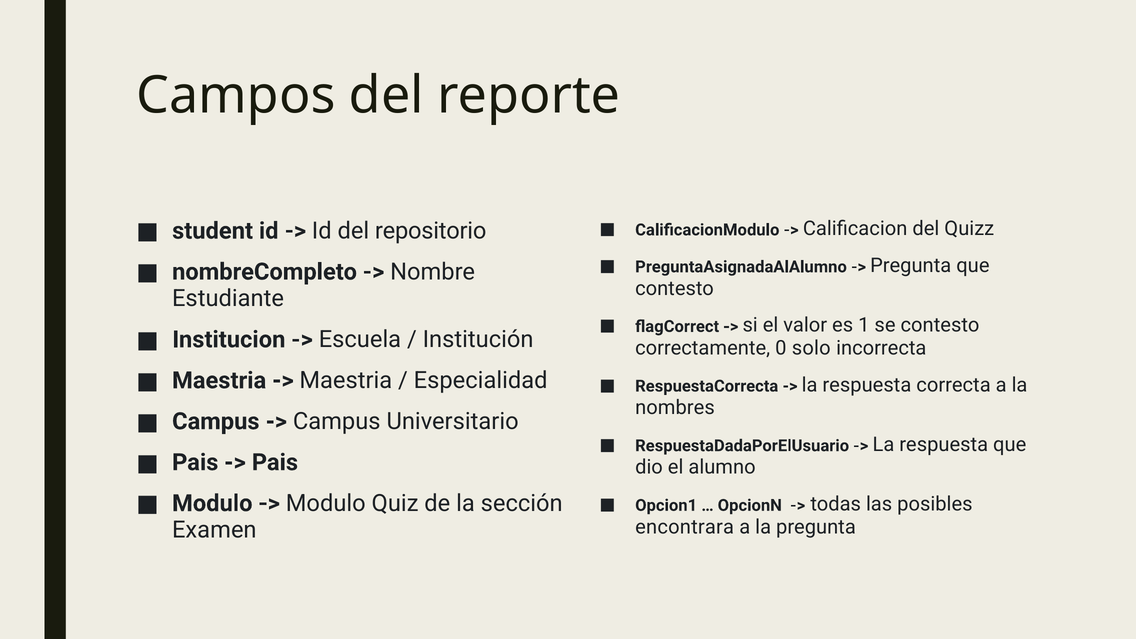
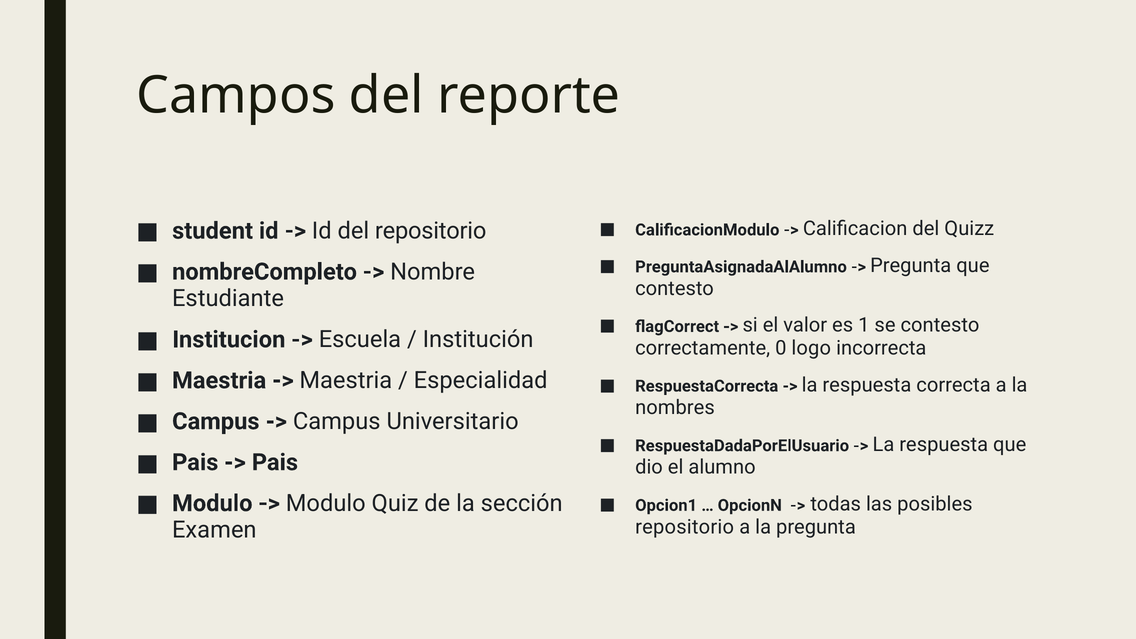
solo: solo -> logo (811, 348)
encontrara: encontrara -> repositorio (685, 527)
